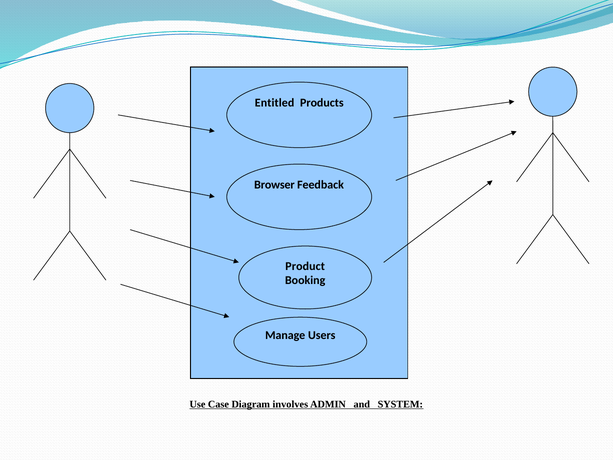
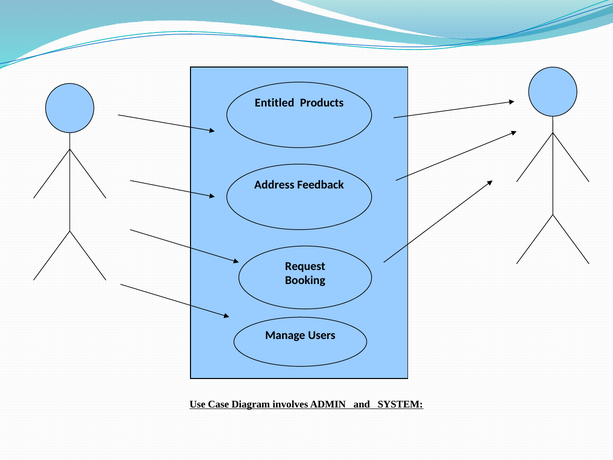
Browser: Browser -> Address (274, 185)
Product: Product -> Request (305, 266)
